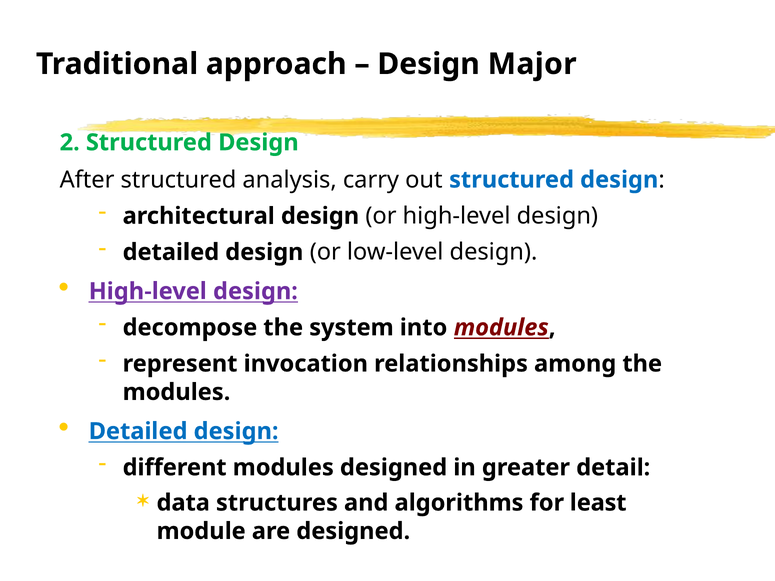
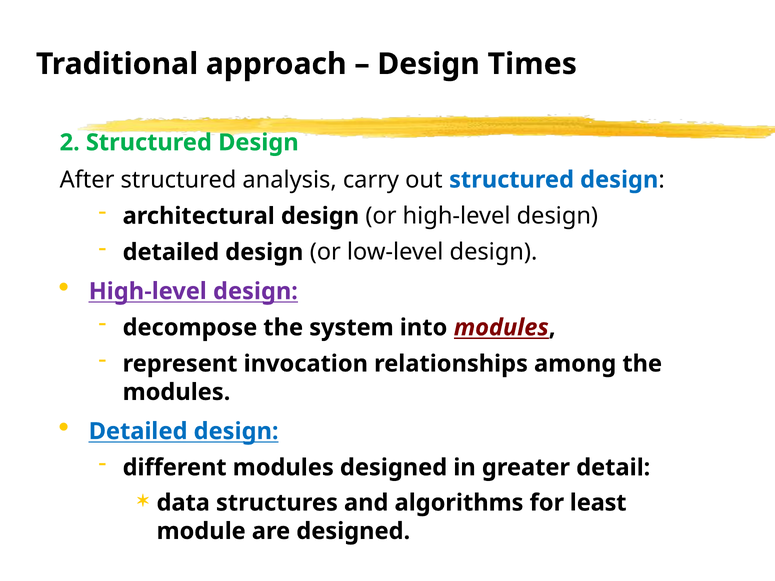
Major: Major -> Times (532, 64)
